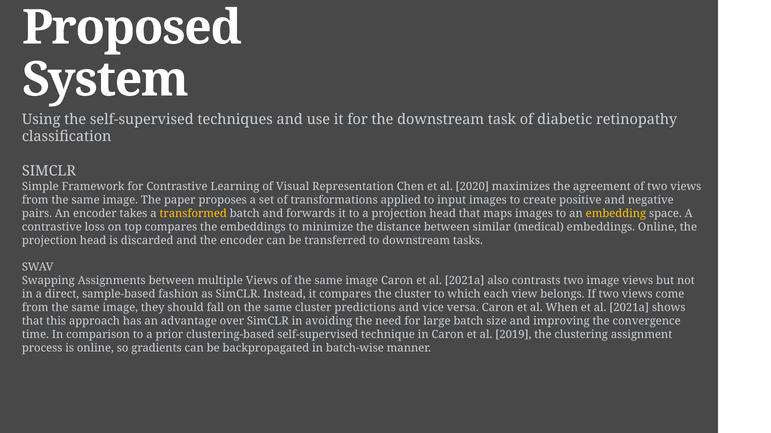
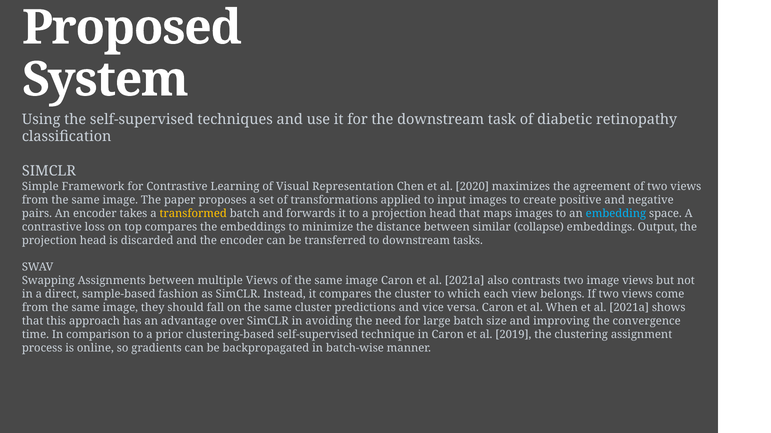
embedding colour: yellow -> light blue (616, 214)
medical: medical -> collapse (539, 227)
embeddings Online: Online -> Output (657, 227)
